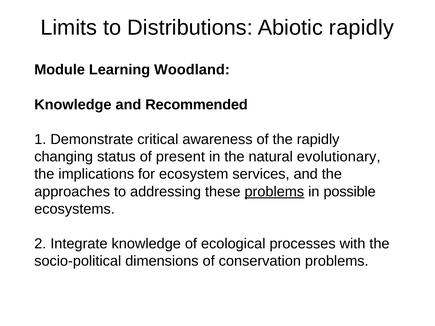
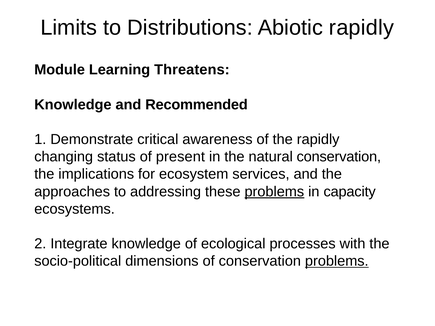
Woodland: Woodland -> Threatens (192, 70)
natural evolutionary: evolutionary -> conservation (339, 157)
possible: possible -> capacity (350, 192)
problems underline: none -> present (337, 261)
